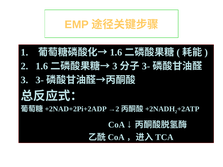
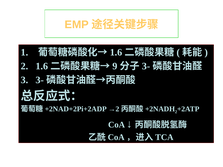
3: 3 -> 9 (115, 66)
